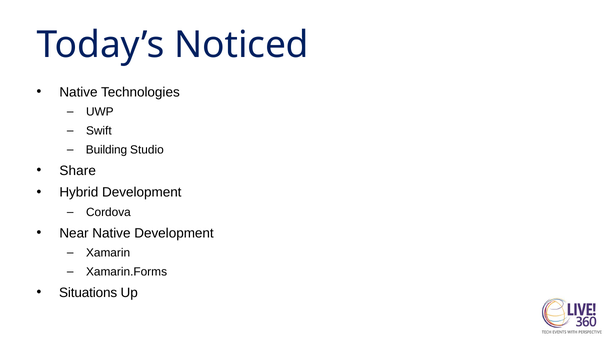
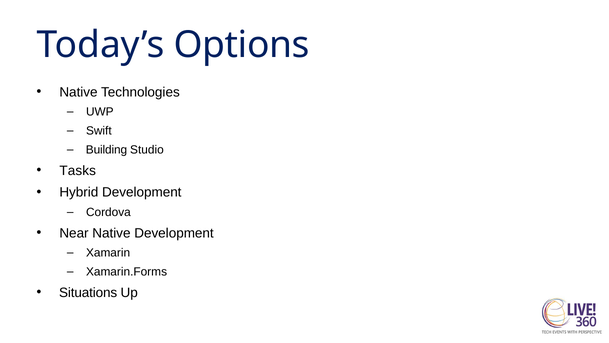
Noticed: Noticed -> Options (242, 45)
Share: Share -> Tasks (78, 171)
